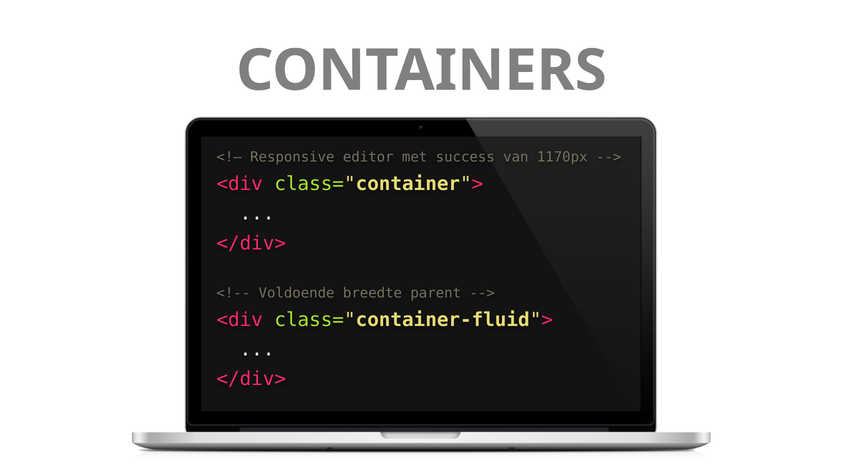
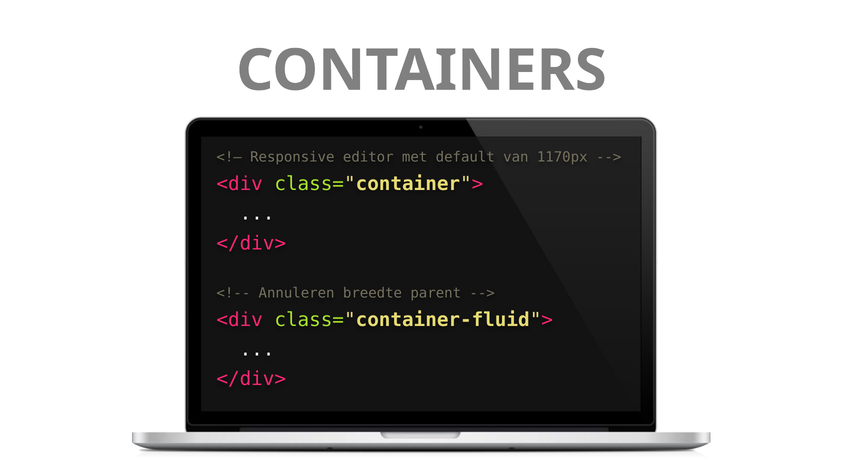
success: success -> default (465, 157)
Voldoende: Voldoende -> Annuleren (297, 293)
